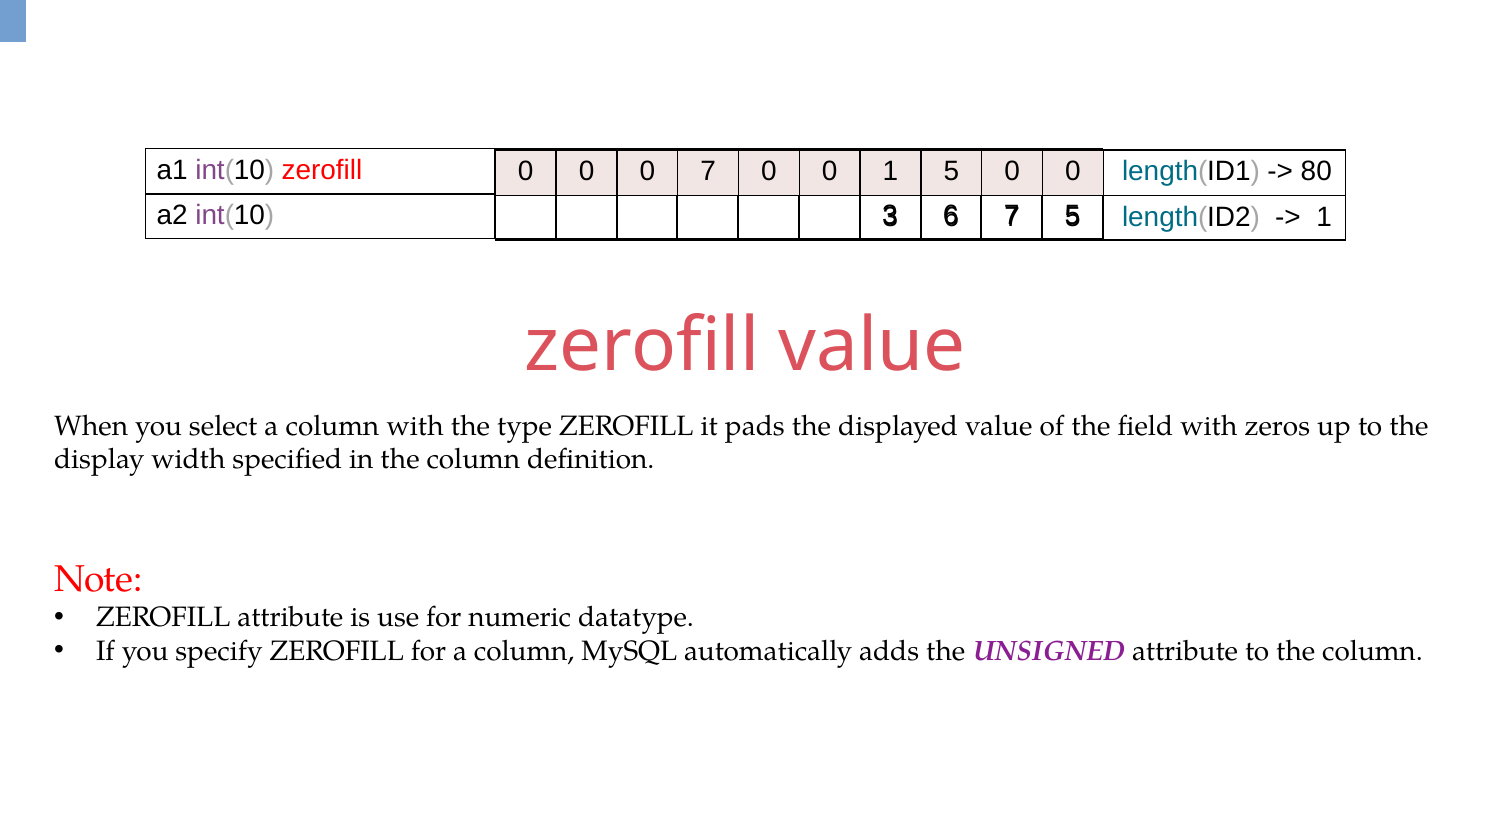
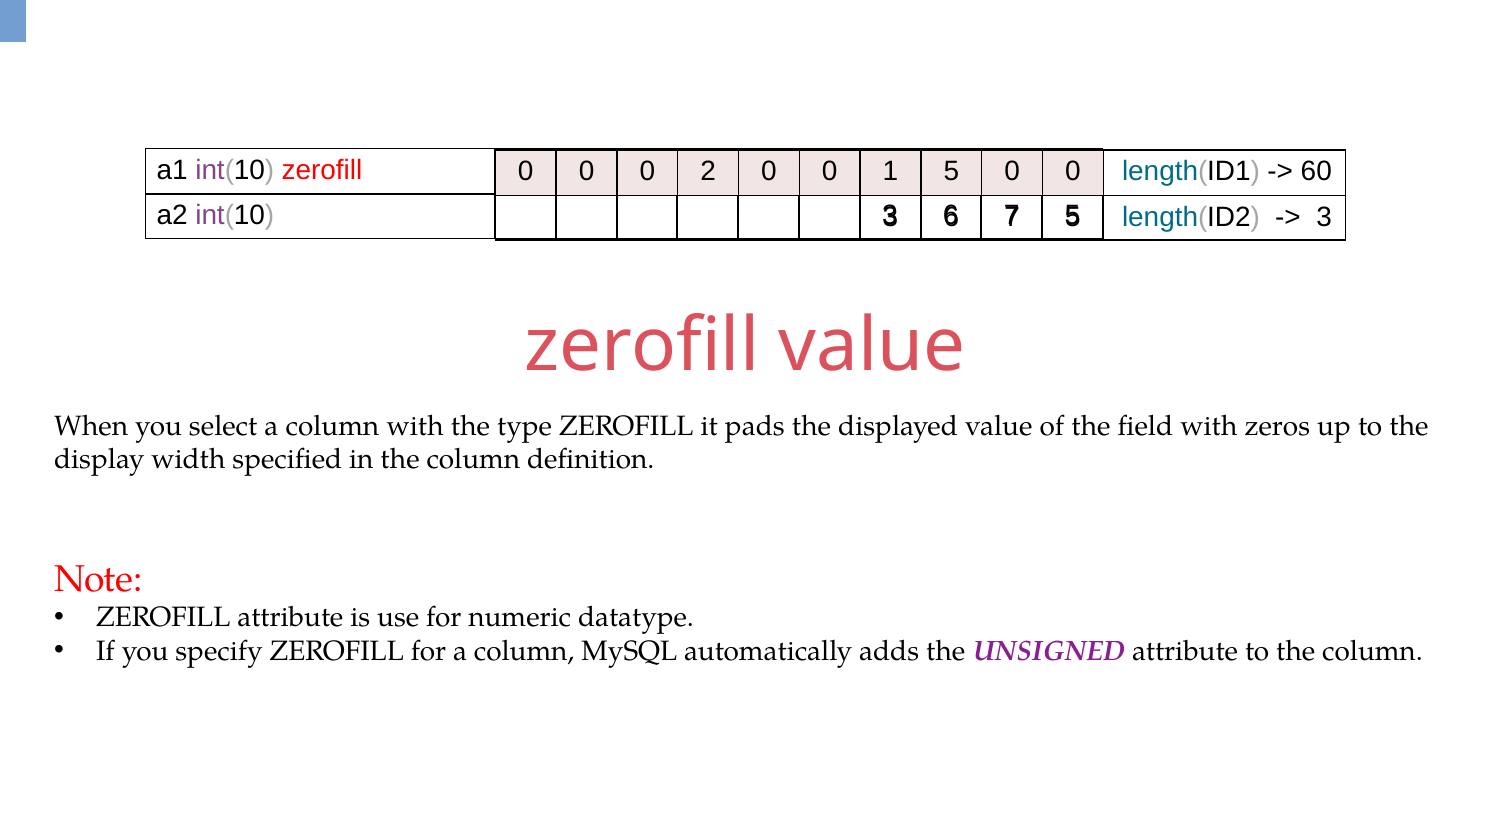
0 7: 7 -> 2 (708, 172)
80: 80 -> 60 (1316, 172)
1: 1 -> 3 (1324, 217)
